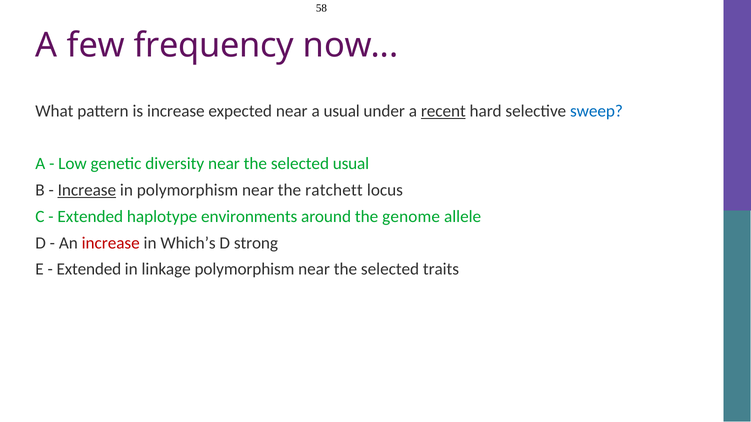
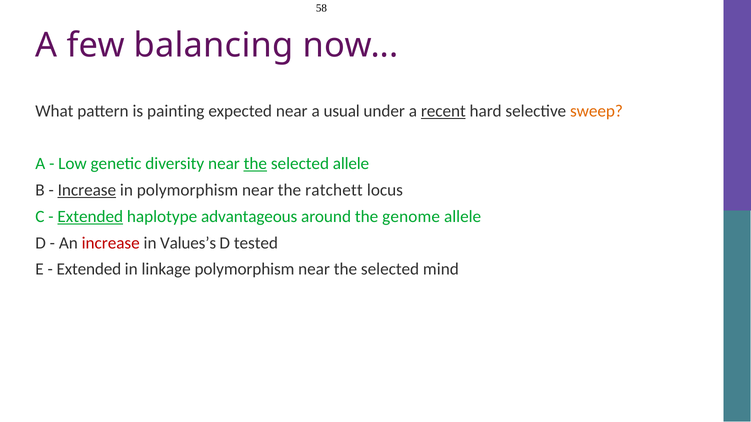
frequency: frequency -> balancing (214, 45)
is increase: increase -> painting (176, 111)
sweep colour: blue -> orange (596, 111)
the underline: none -> present (255, 164)
selected usual: usual -> allele (351, 164)
Extended underline: none -> present (90, 217)
environments: environments -> advantageous (249, 217)
Which’s: Which’s -> Values’s (188, 243)
strong: strong -> tested (256, 243)
traits: traits -> mind (441, 270)
